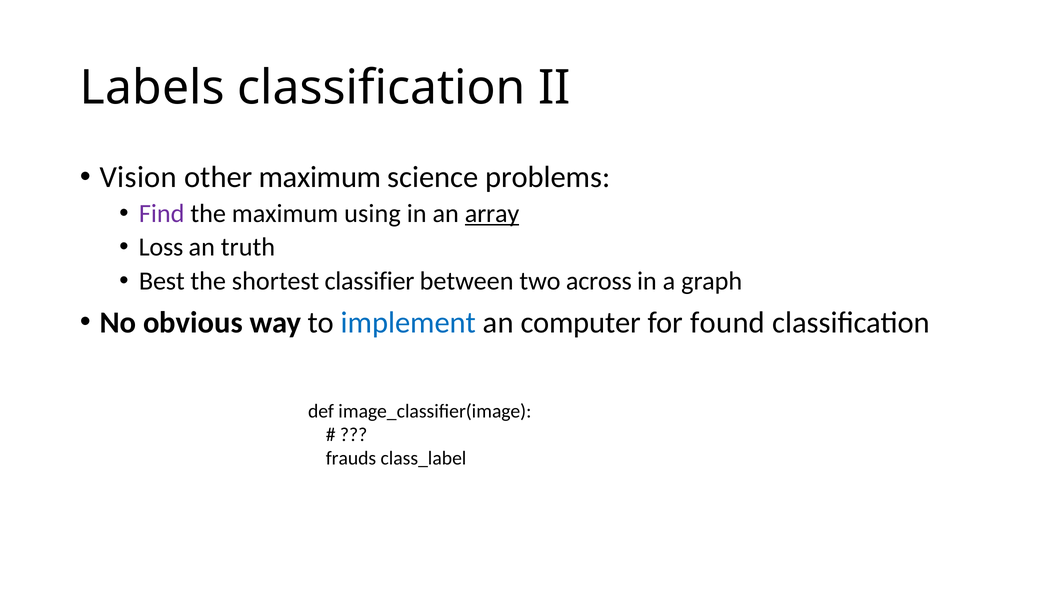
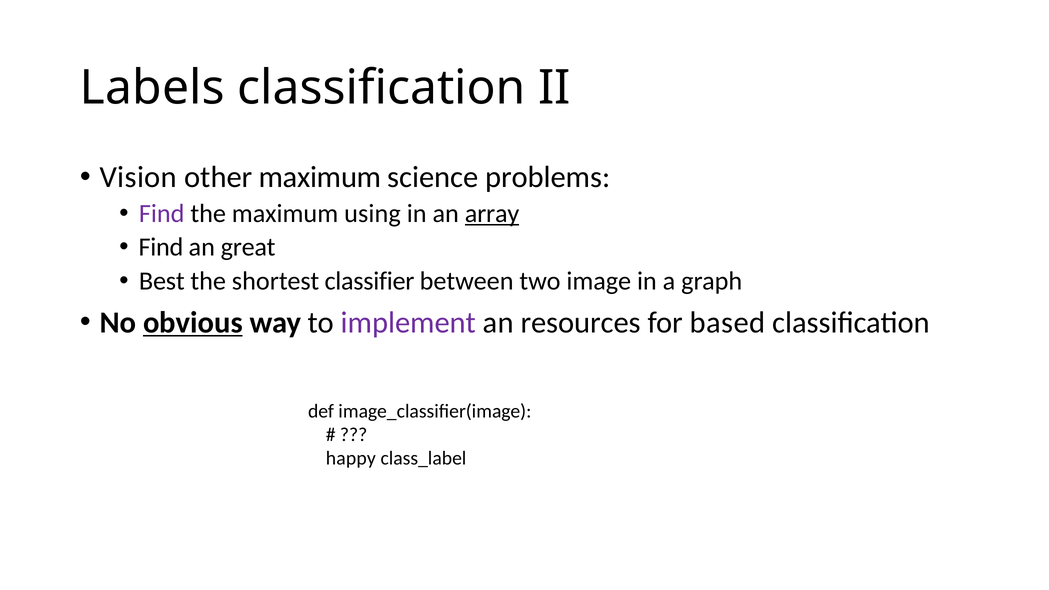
Loss: Loss -> Find (161, 247)
truth: truth -> great (248, 247)
across: across -> image (599, 281)
obvious underline: none -> present (193, 323)
implement colour: blue -> purple (408, 323)
computer: computer -> resources (581, 323)
found: found -> based (728, 323)
frauds: frauds -> happy (351, 458)
